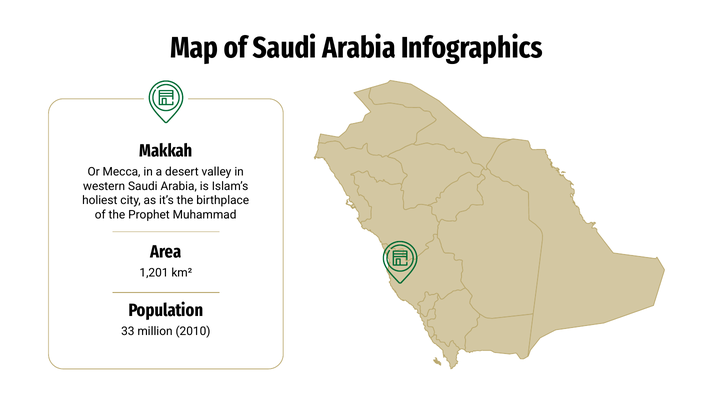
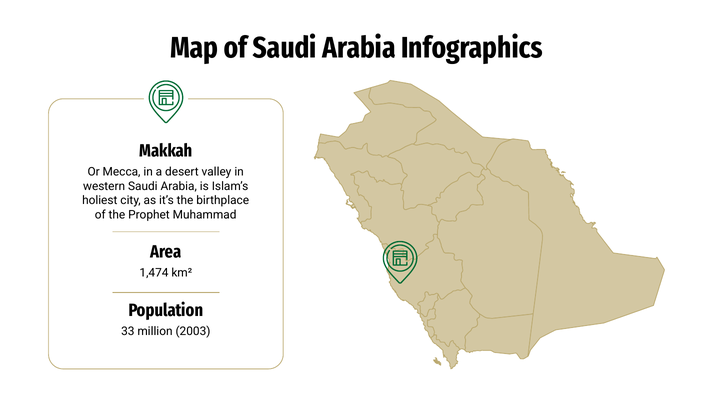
1,201: 1,201 -> 1,474 (154, 273)
2010: 2010 -> 2003 (193, 332)
